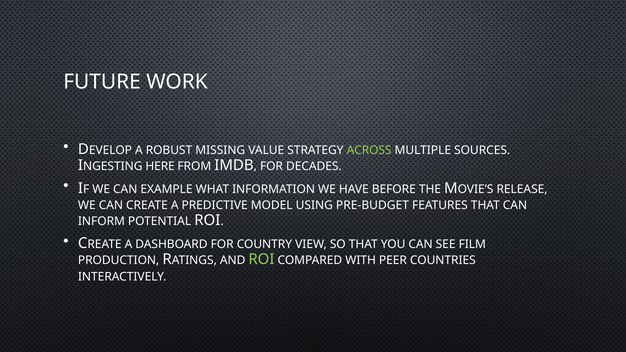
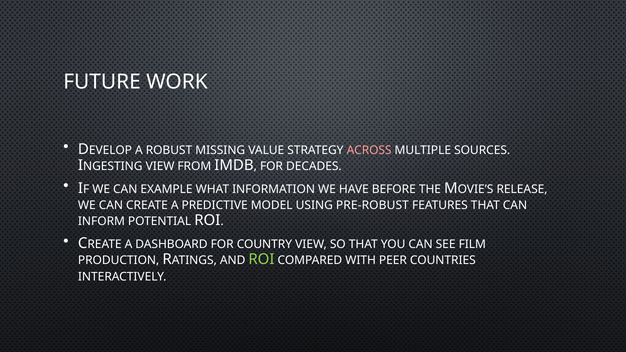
ACROSS colour: light green -> pink (369, 150)
HERE: HERE -> VIEW (160, 166)
PRE-BUDGET: PRE-BUDGET -> PRE-ROBUST (372, 205)
